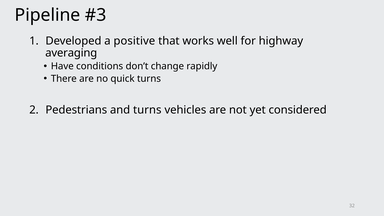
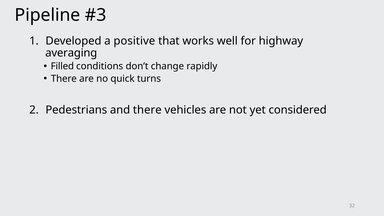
Have: Have -> Filled (62, 66)
and turns: turns -> there (147, 110)
